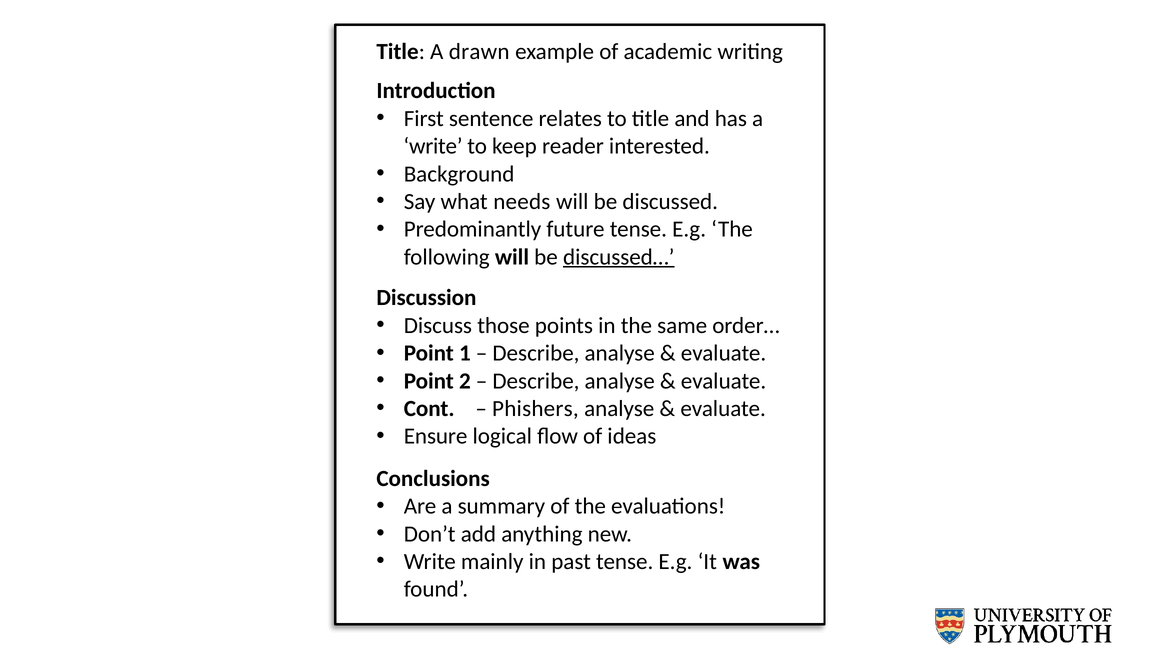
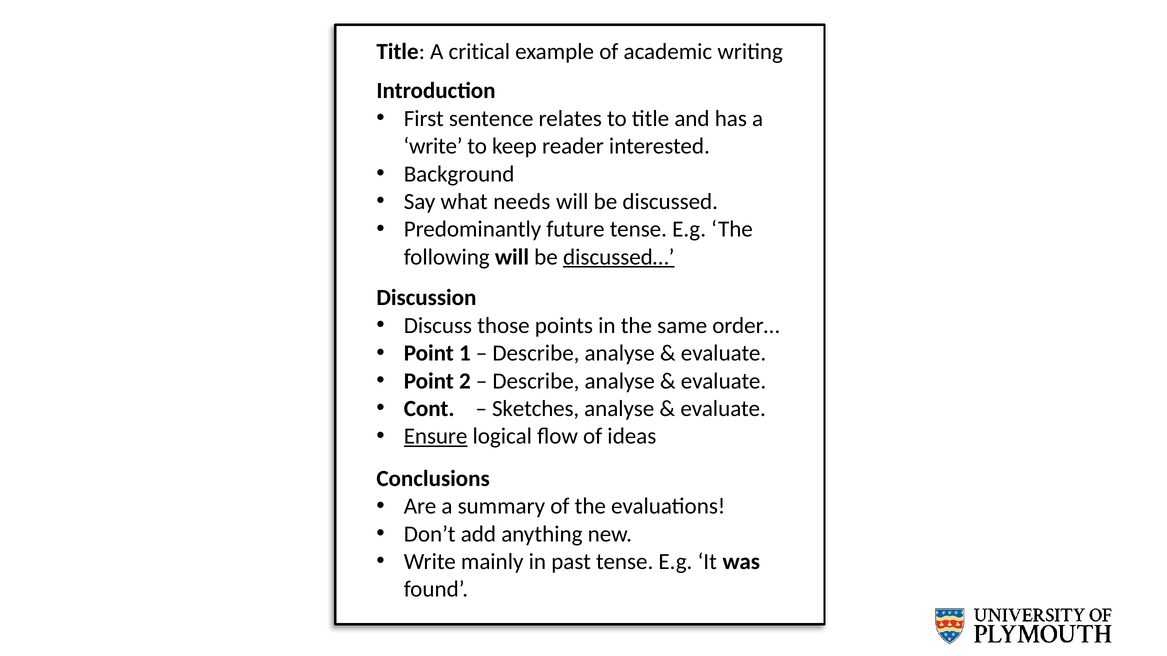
drawn: drawn -> critical (479, 52)
Phishers: Phishers -> Sketches (536, 409)
Ensure underline: none -> present (436, 437)
